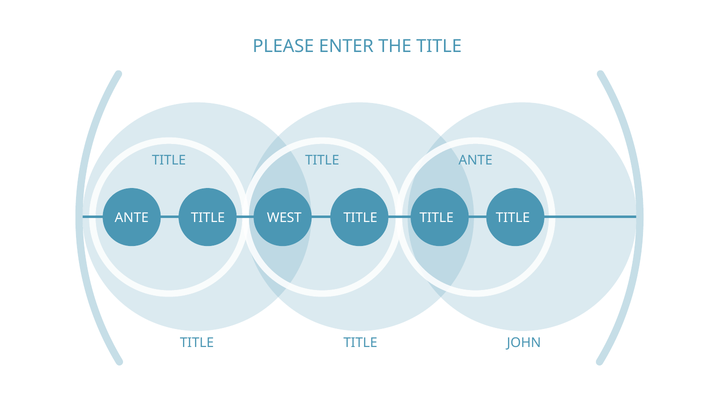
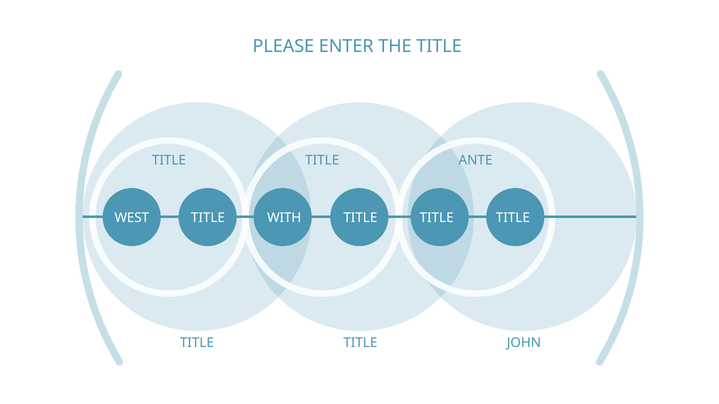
ANTE: ANTE -> WEST (132, 218)
WEST: WEST -> WITH (284, 218)
